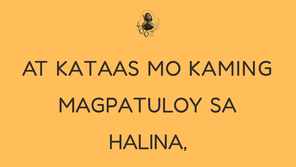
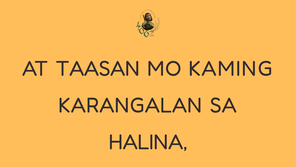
KATAAS: KATAAS -> TAASAN (98, 68)
MAGPATULOY: MAGPATULOY -> KARANGALAN (130, 105)
